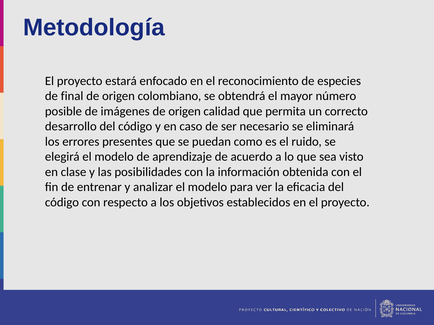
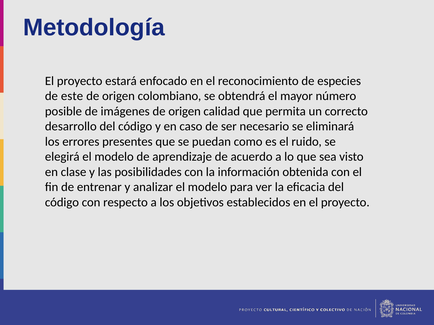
final: final -> este (72, 96)
